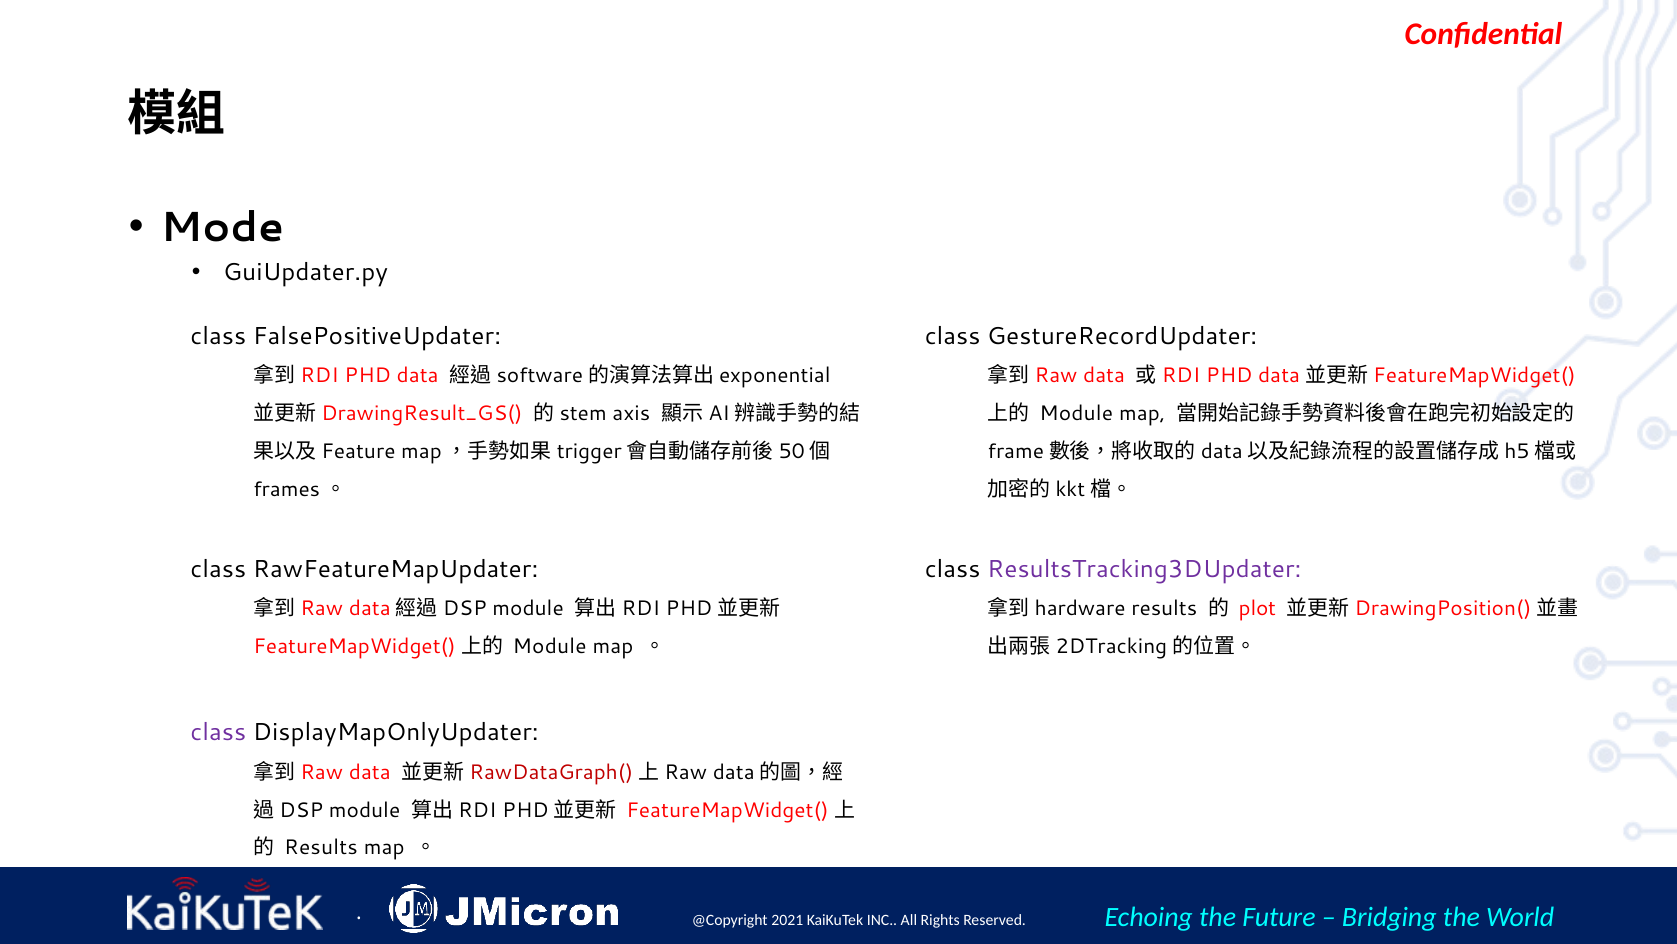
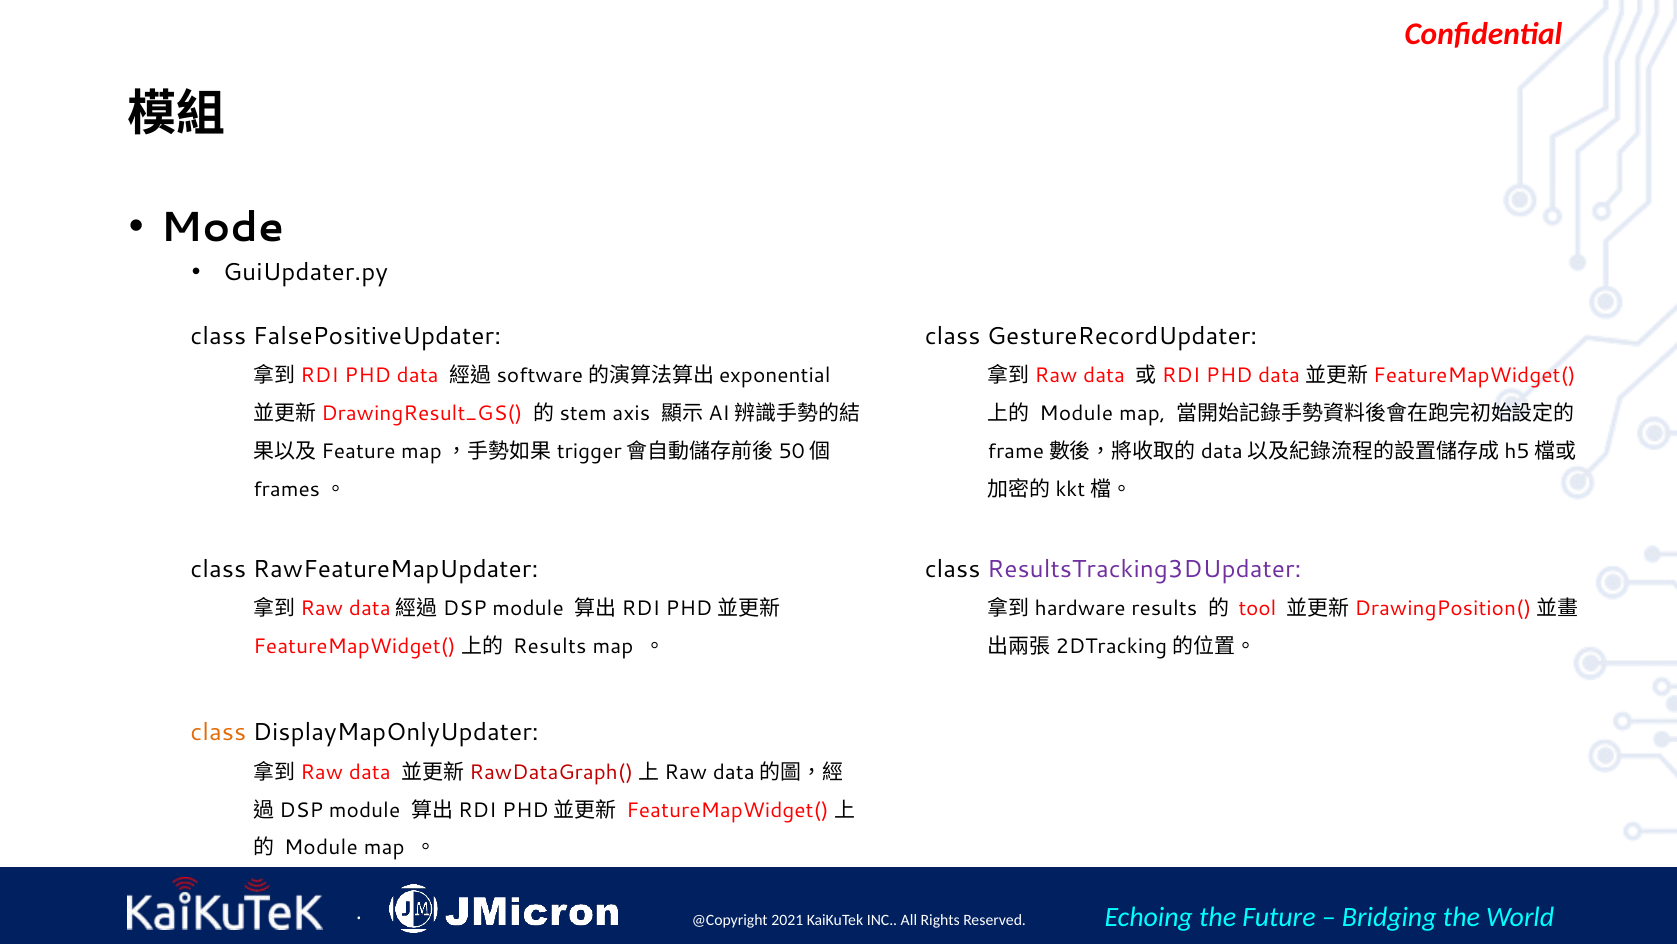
plot: plot -> tool (1257, 608)
Module: Module -> Results (550, 646)
class colour: purple -> orange (218, 732)
Results: Results -> Module (321, 847)
